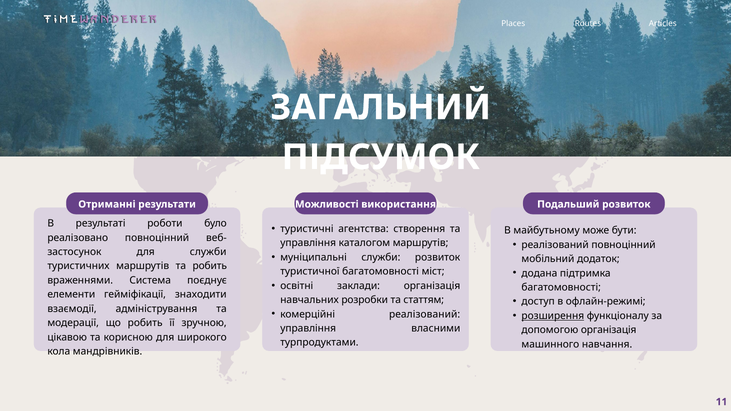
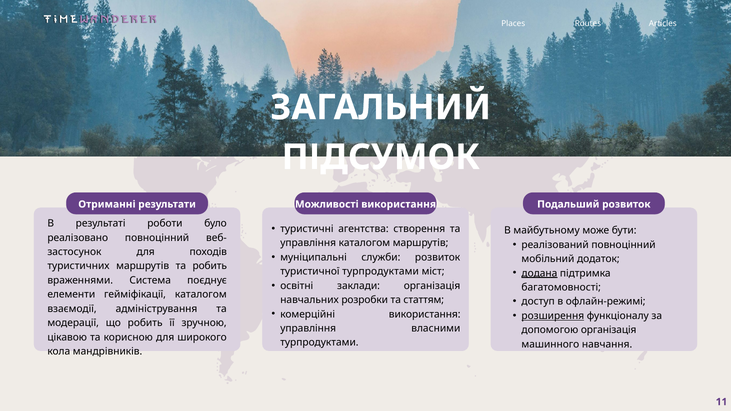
для служби: служби -> походів (208, 252)
додана underline: none -> present (539, 273)
туристичної багатомовності: багатомовності -> турпродуктами (381, 272)
гейміфікації знаходити: знаходити -> каталогом (201, 295)
комерційні реалізований: реалізований -> використання (425, 314)
